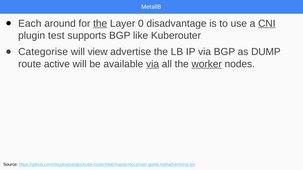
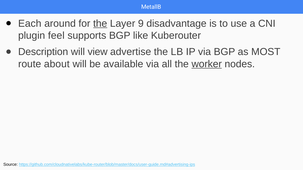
0: 0 -> 9 (141, 24)
CNI underline: present -> none (267, 24)
test: test -> feel (56, 36)
Categorise: Categorise -> Description (43, 52)
DUMP: DUMP -> MOST (266, 52)
active: active -> about (57, 64)
via underline: present -> none (153, 64)
